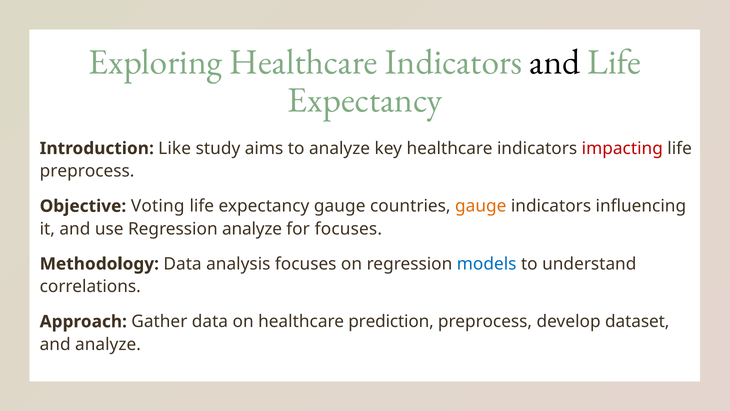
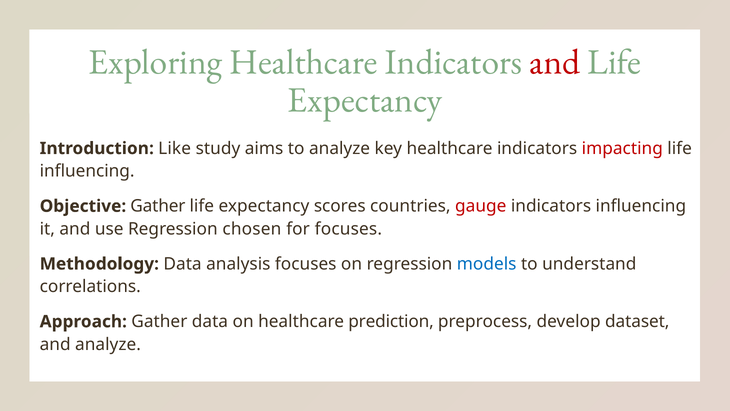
and colour: black -> red (555, 62)
preprocess: preprocess -> influencing (87, 171)
Objective Voting: Voting -> Gather (158, 206)
expectancy gauge: gauge -> scores (340, 206)
gauge colour: orange -> red (481, 206)
Regression analyze: analyze -> chosen (252, 229)
